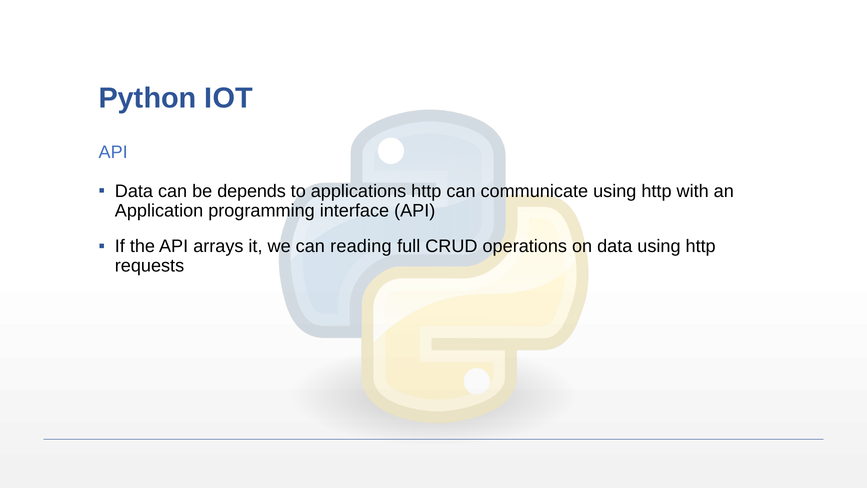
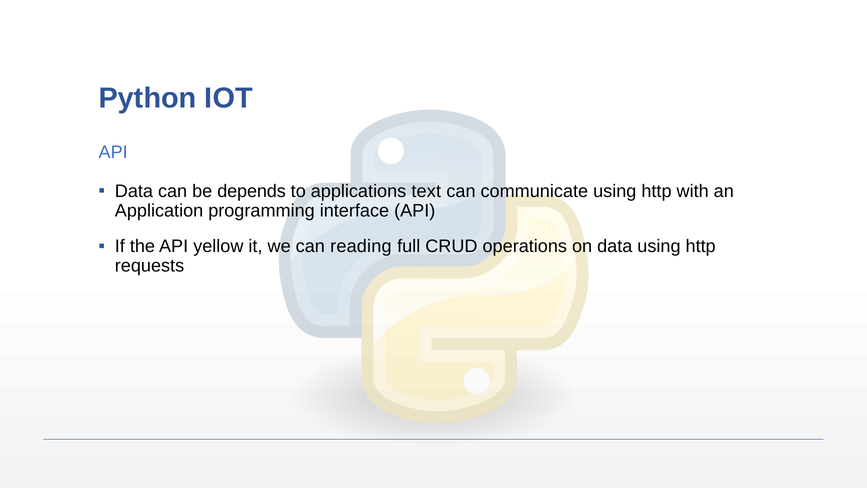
applications http: http -> text (426, 191)
arrays: arrays -> yellow (218, 246)
